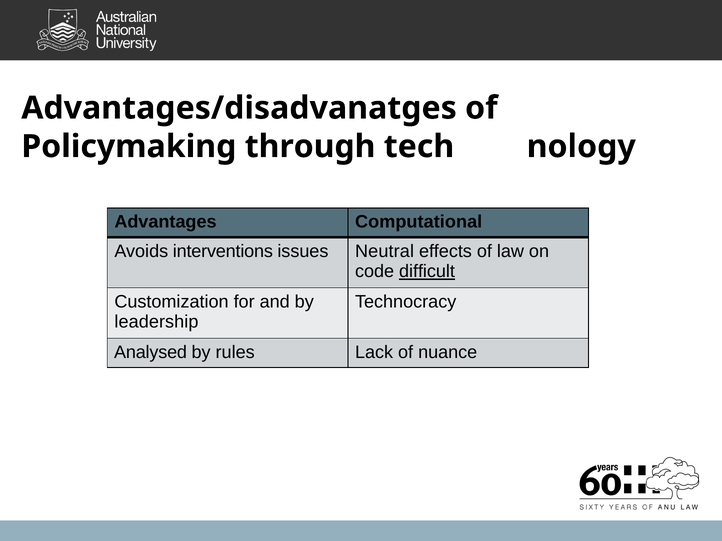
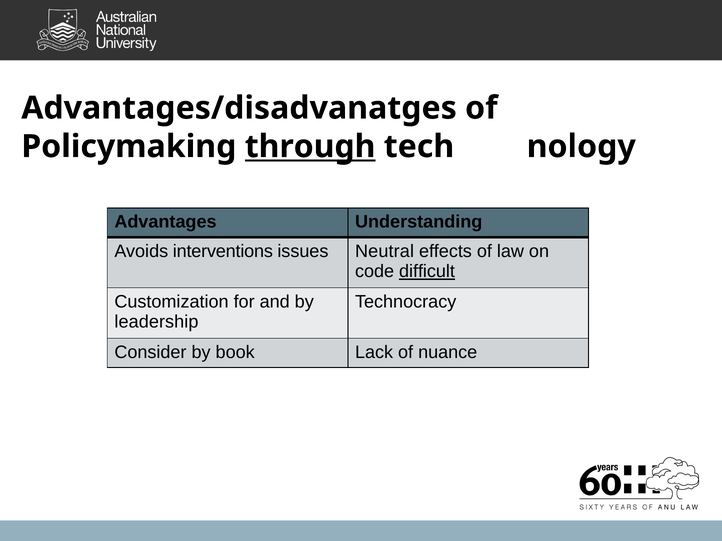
through underline: none -> present (310, 147)
Computational: Computational -> Understanding (419, 222)
Analysed: Analysed -> Consider (150, 353)
rules: rules -> book (235, 353)
